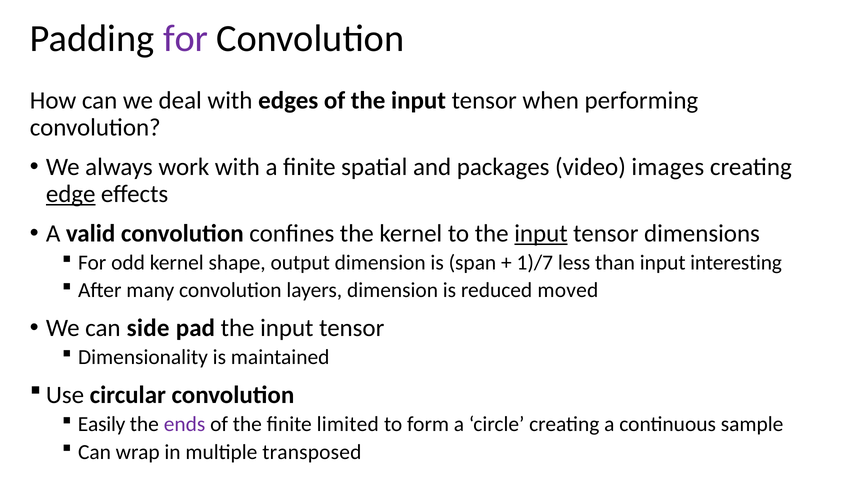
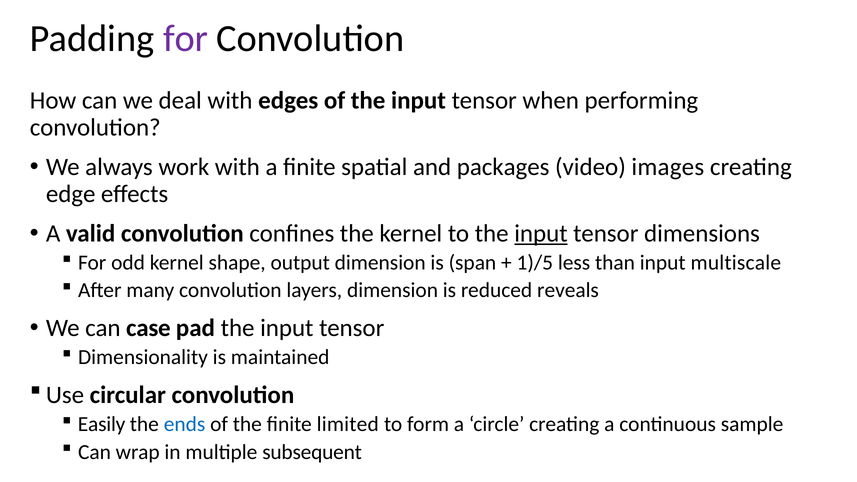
edge underline: present -> none (71, 194)
1)/7: 1)/7 -> 1)/5 (535, 263)
interesting: interesting -> multiscale (736, 263)
moved: moved -> reveals (568, 290)
side: side -> case (148, 328)
ends colour: purple -> blue (185, 424)
transposed: transposed -> subsequent (312, 452)
